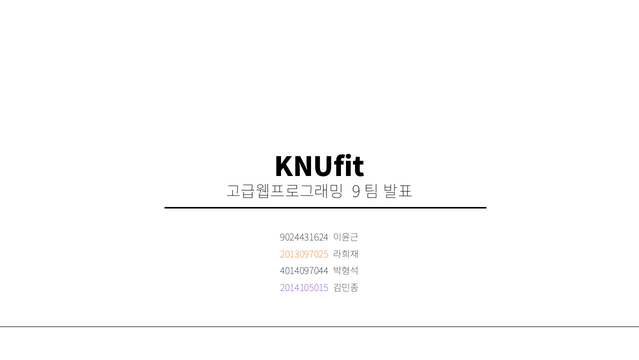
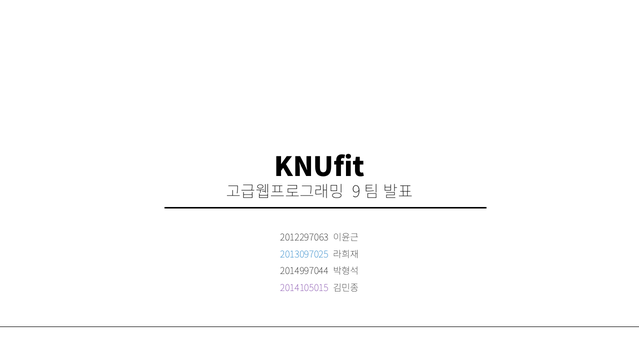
9024431624: 9024431624 -> 2012297063 (304, 237)
2013097025 colour: orange -> blue (304, 254)
4014097044: 4014097044 -> 2014997044 (304, 271)
